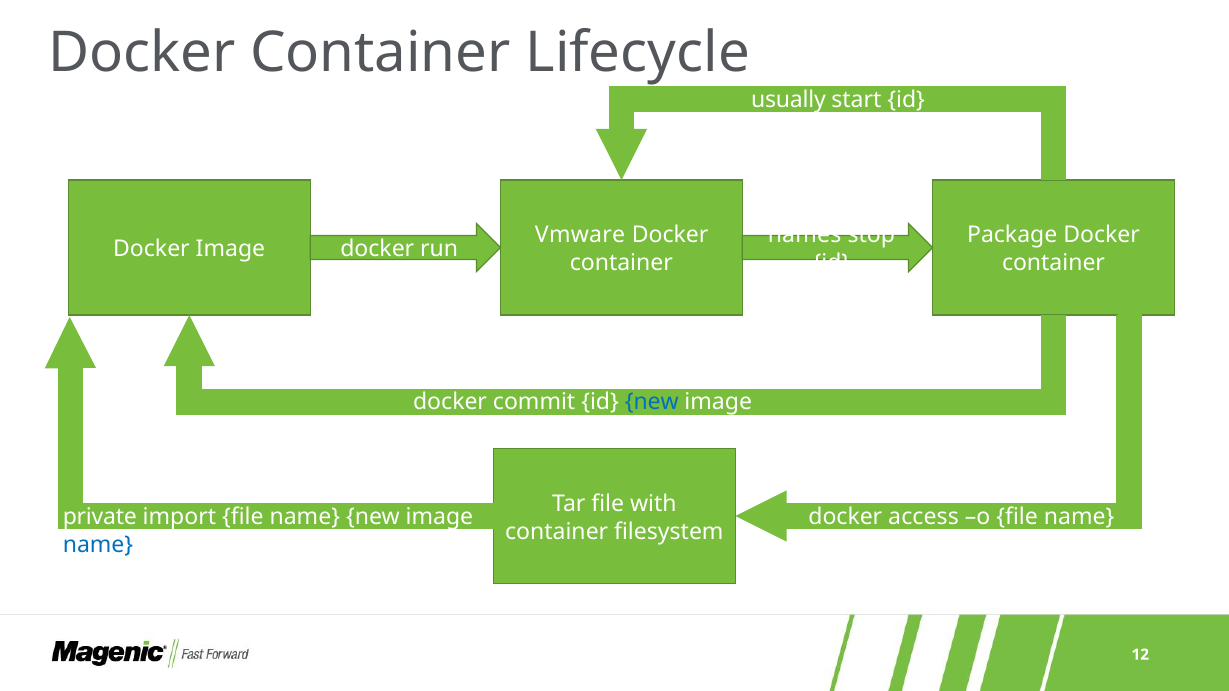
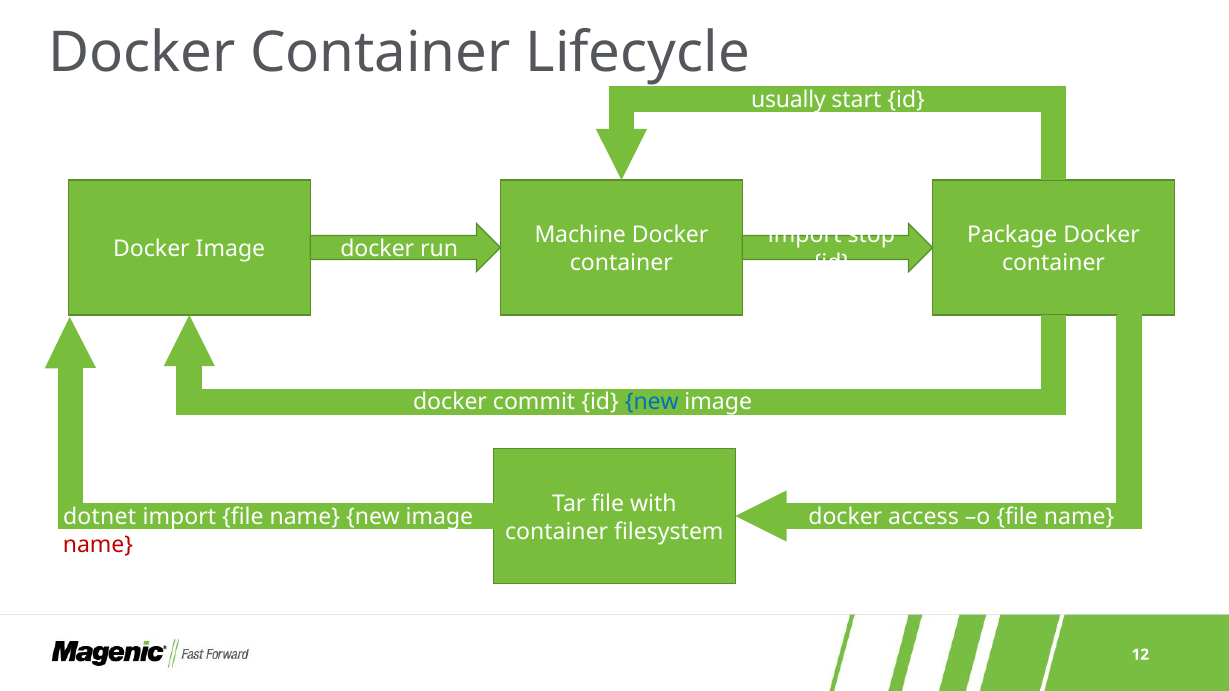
Vmware: Vmware -> Machine (580, 235)
names: names -> import (805, 235)
private: private -> dotnet (100, 518)
name colour: blue -> red (98, 545)
